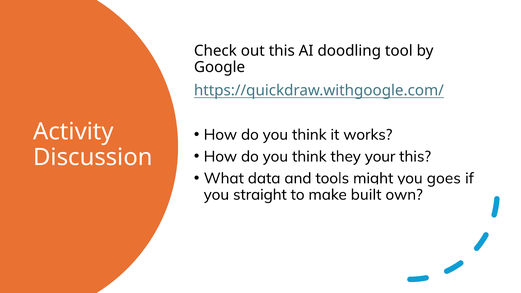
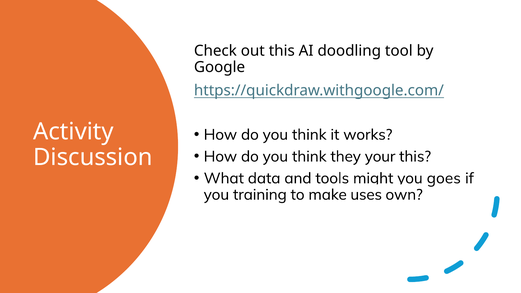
straight: straight -> training (260, 195)
built: built -> uses (366, 195)
